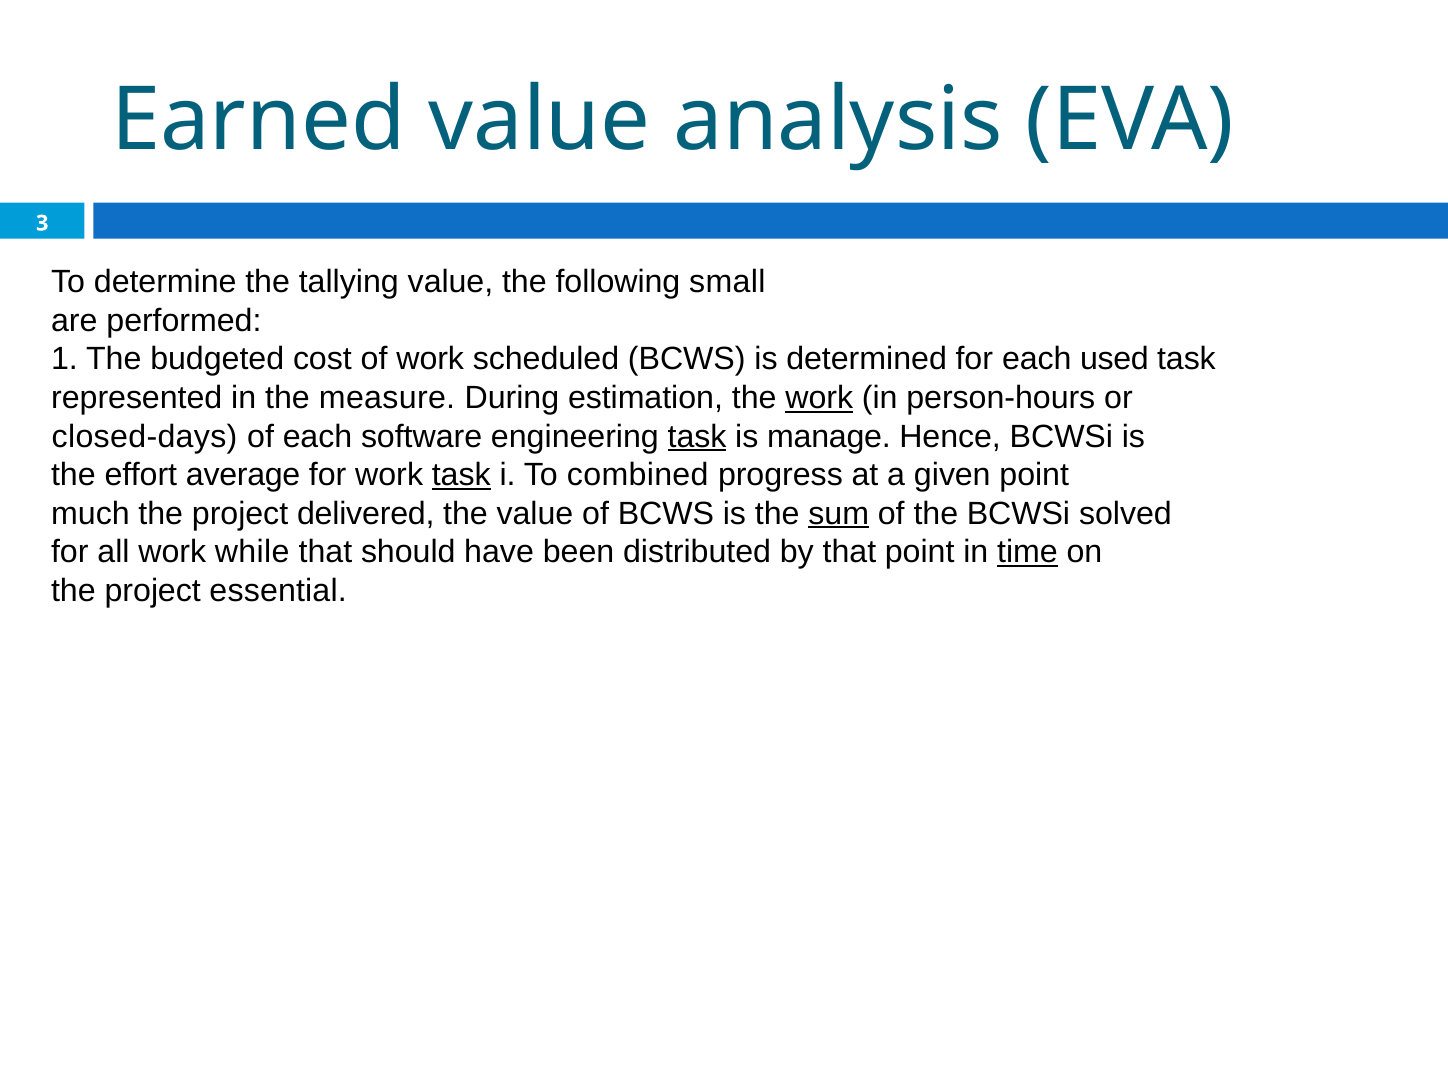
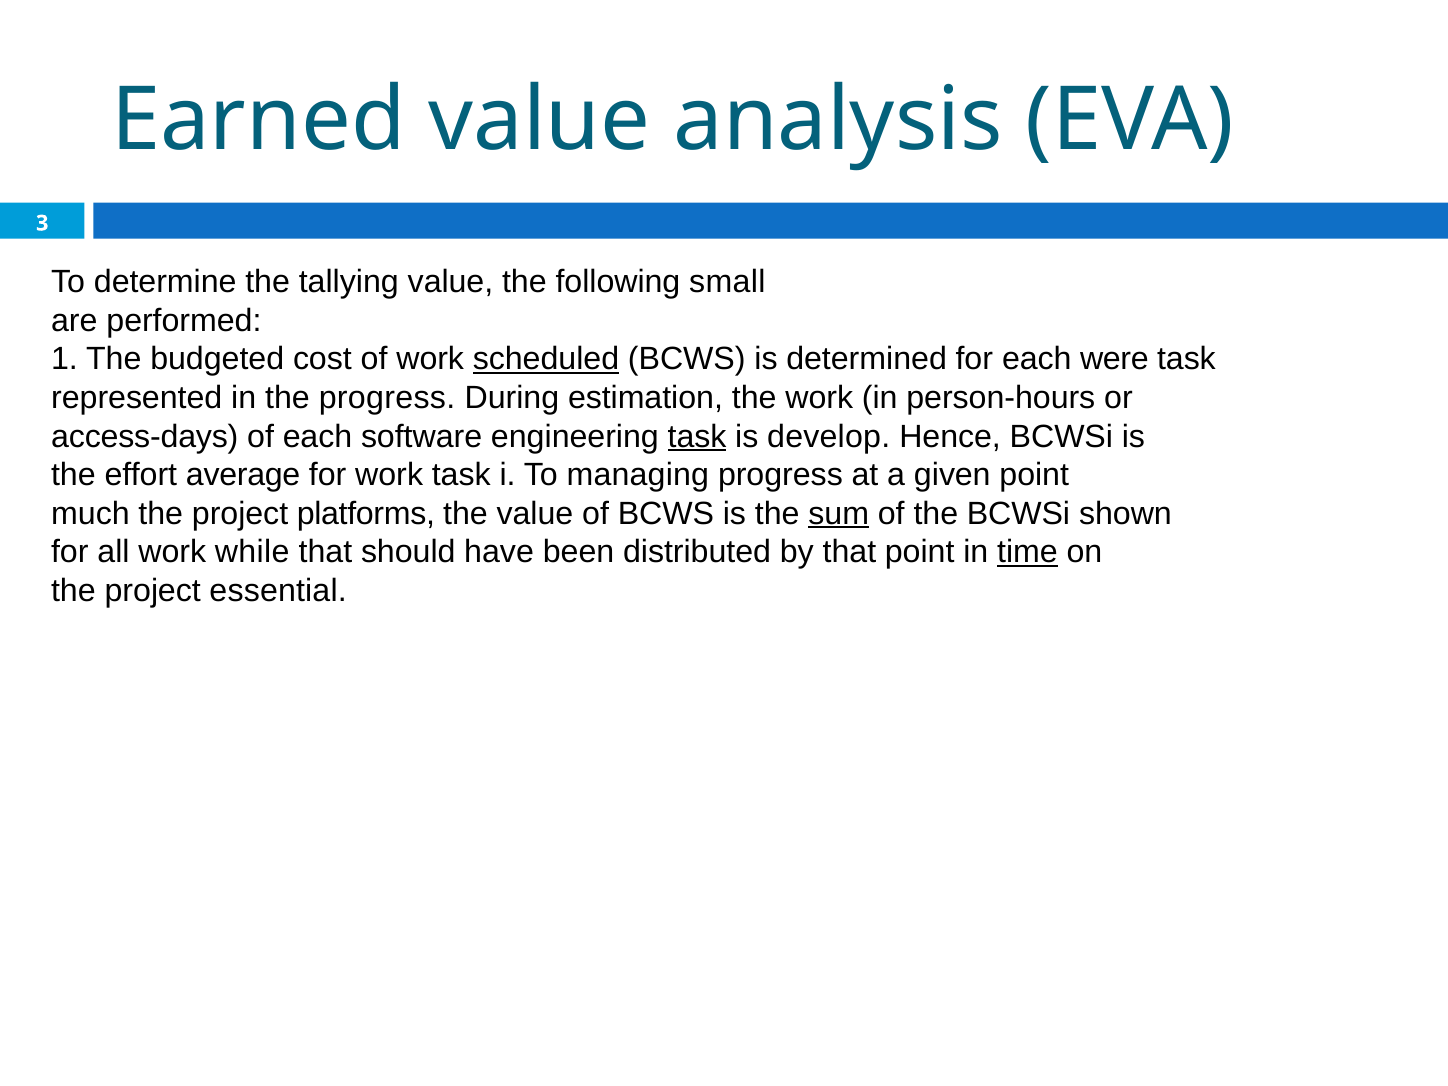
scheduled underline: none -> present (546, 359)
used: used -> were (1114, 359)
the measure: measure -> progress (387, 398)
work underline: present -> none (819, 398)
closed-days: closed-days -> access-days (145, 436)
manage: manage -> develop (829, 436)
task underline: present -> none (461, 475)
combined: combined -> managing (638, 475)
delivered: delivered -> platforms (366, 514)
solved: solved -> shown (1125, 514)
